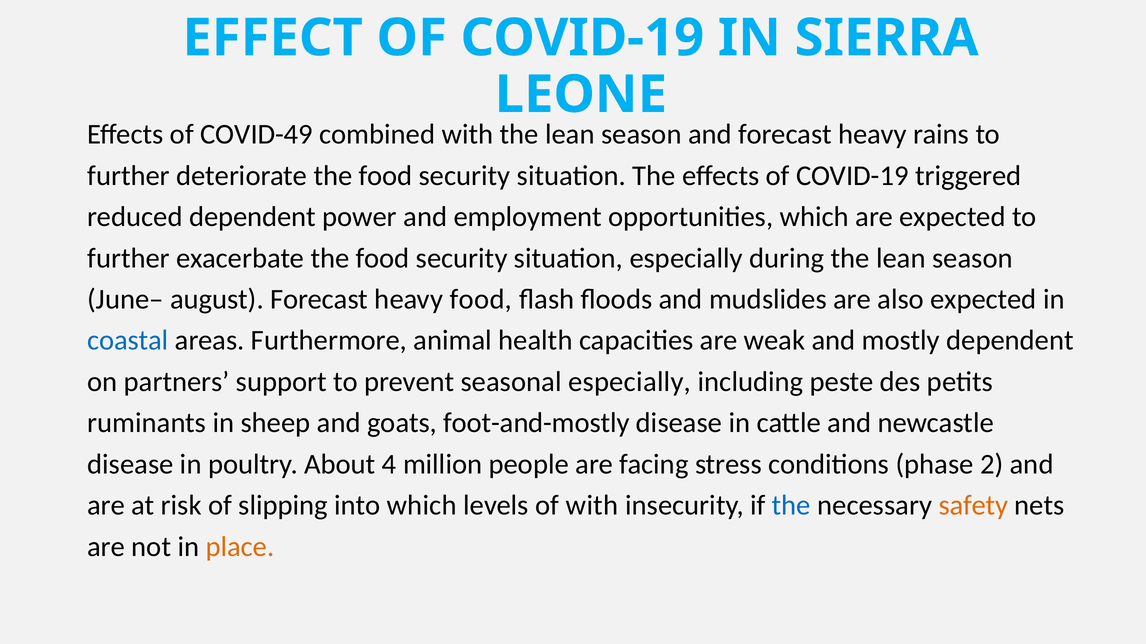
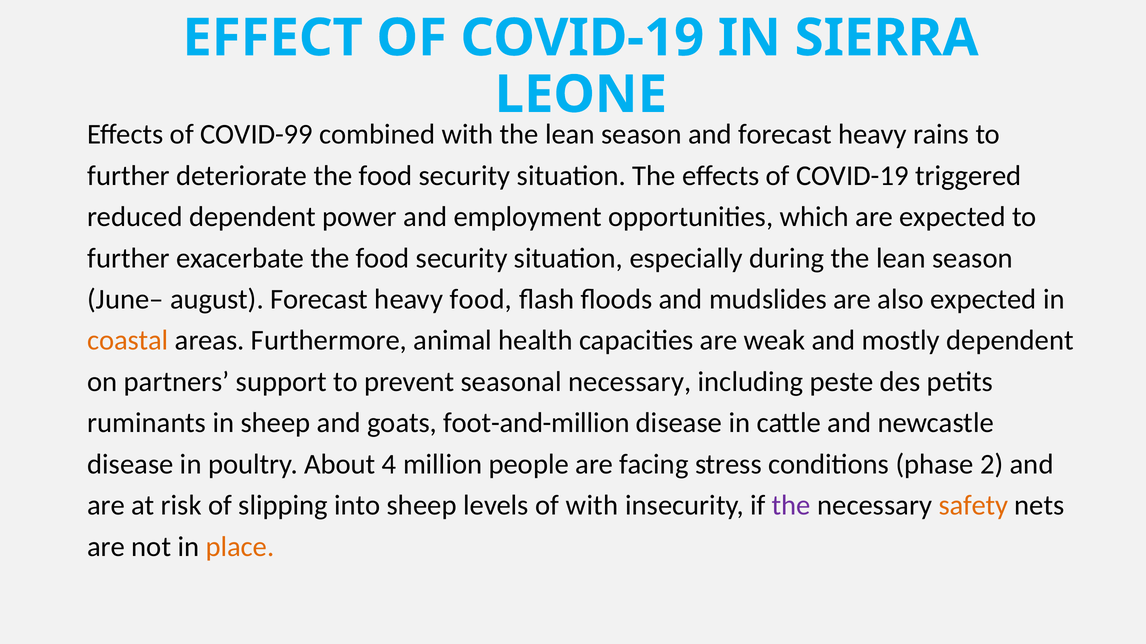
COVID-49: COVID-49 -> COVID-99 (257, 135)
coastal colour: blue -> orange (128, 341)
seasonal especially: especially -> necessary (630, 382)
foot-and-mostly: foot-and-mostly -> foot-and-million (536, 423)
into which: which -> sheep (422, 506)
the colour: blue -> purple (791, 506)
